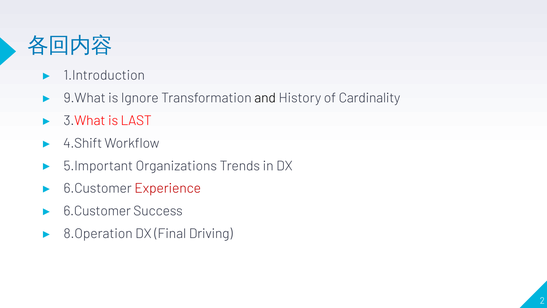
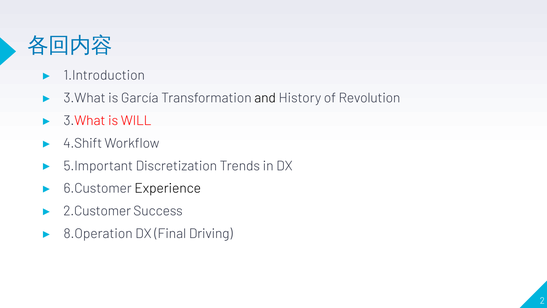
9.What: 9.What -> 3.What (85, 98)
Ignore: Ignore -> García (140, 98)
Cardinality: Cardinality -> Revolution (369, 98)
LAST: LAST -> WILL (136, 120)
Organizations: Organizations -> Discretization (176, 166)
Experience colour: red -> black (168, 188)
6.Customer: 6.Customer -> 2.Customer (97, 211)
